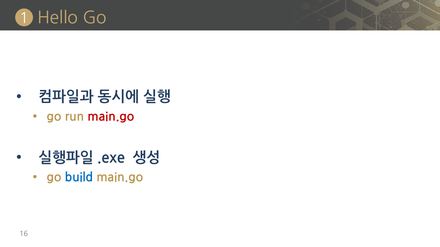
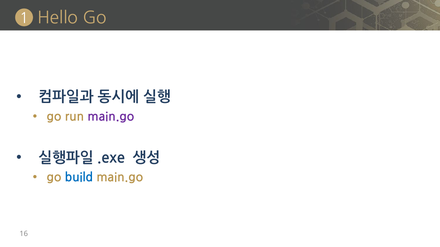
main.go colour: red -> purple (111, 117)
